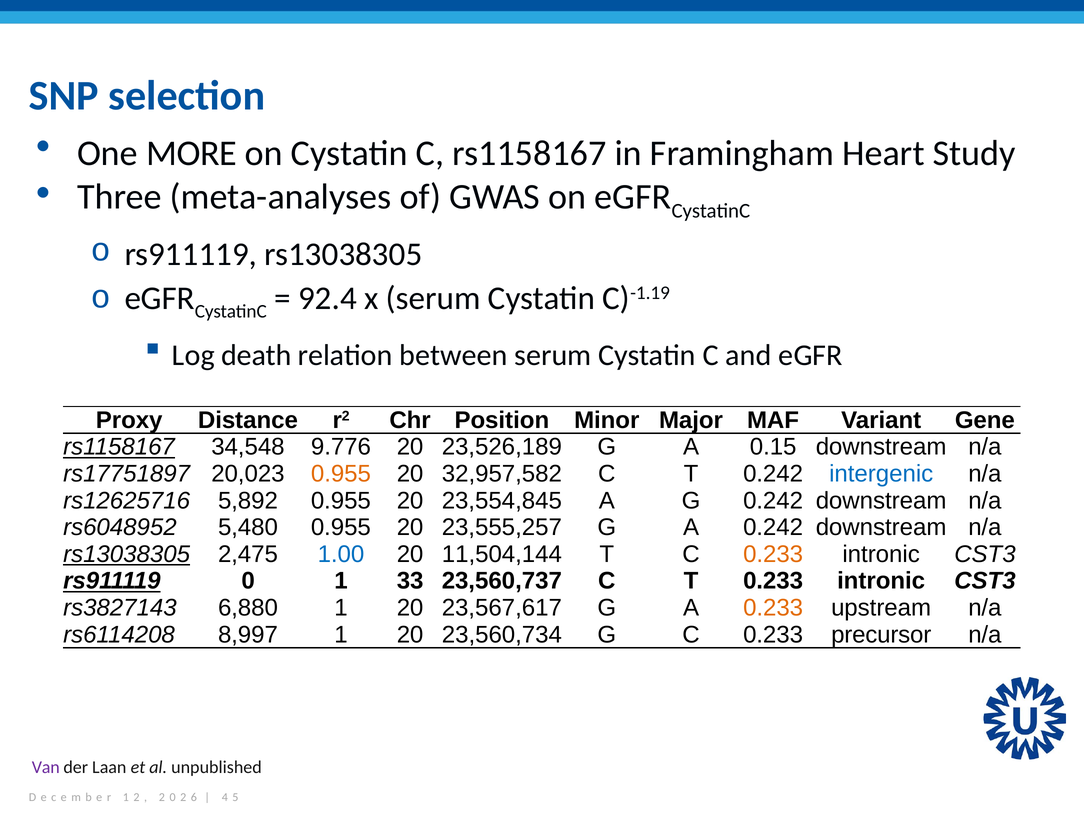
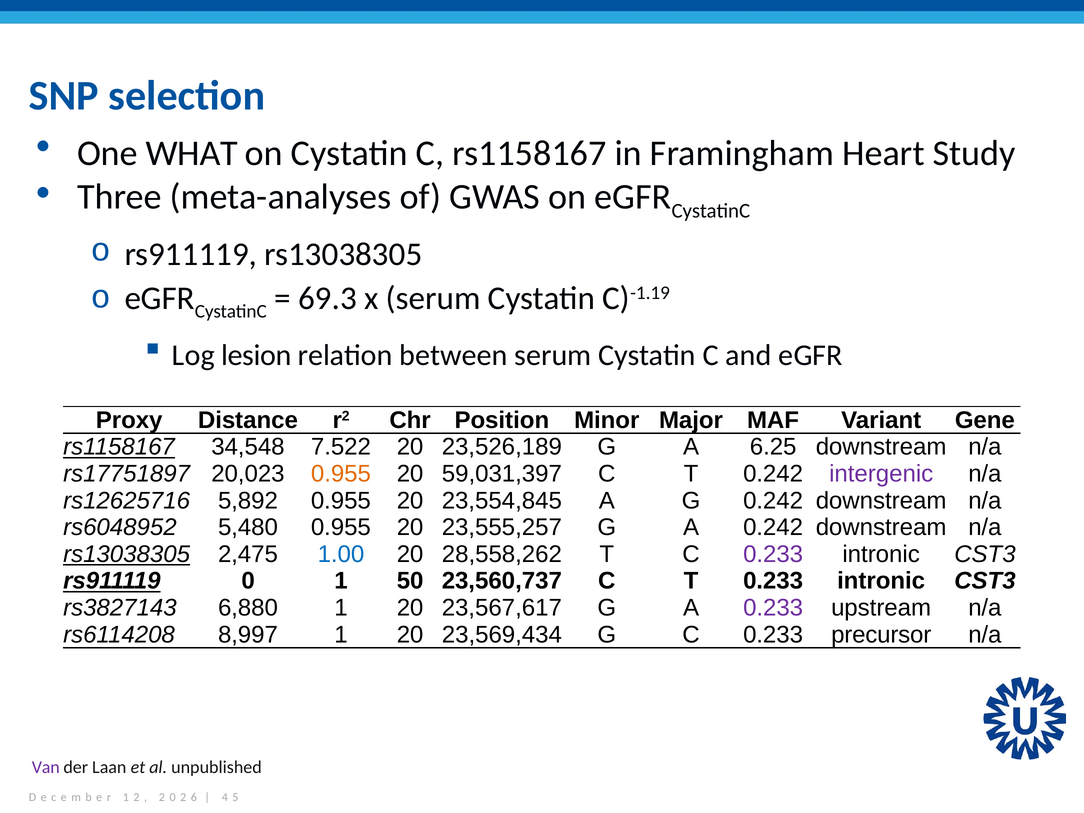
MORE: MORE -> WHAT (192, 153)
92.4: 92.4 -> 69.3 (327, 298)
death: death -> lesion (256, 355)
9.776: 9.776 -> 7.522 (341, 447)
0.15: 0.15 -> 6.25 (773, 447)
32,957,582: 32,957,582 -> 59,031,397 (502, 474)
intergenic colour: blue -> purple (881, 474)
11,504,144: 11,504,144 -> 28,558,262 (502, 554)
0.233 colour: orange -> purple (773, 554)
33: 33 -> 50 (410, 581)
0.233 colour: orange -> purple (773, 608)
23,560,734: 23,560,734 -> 23,569,434 (502, 635)
